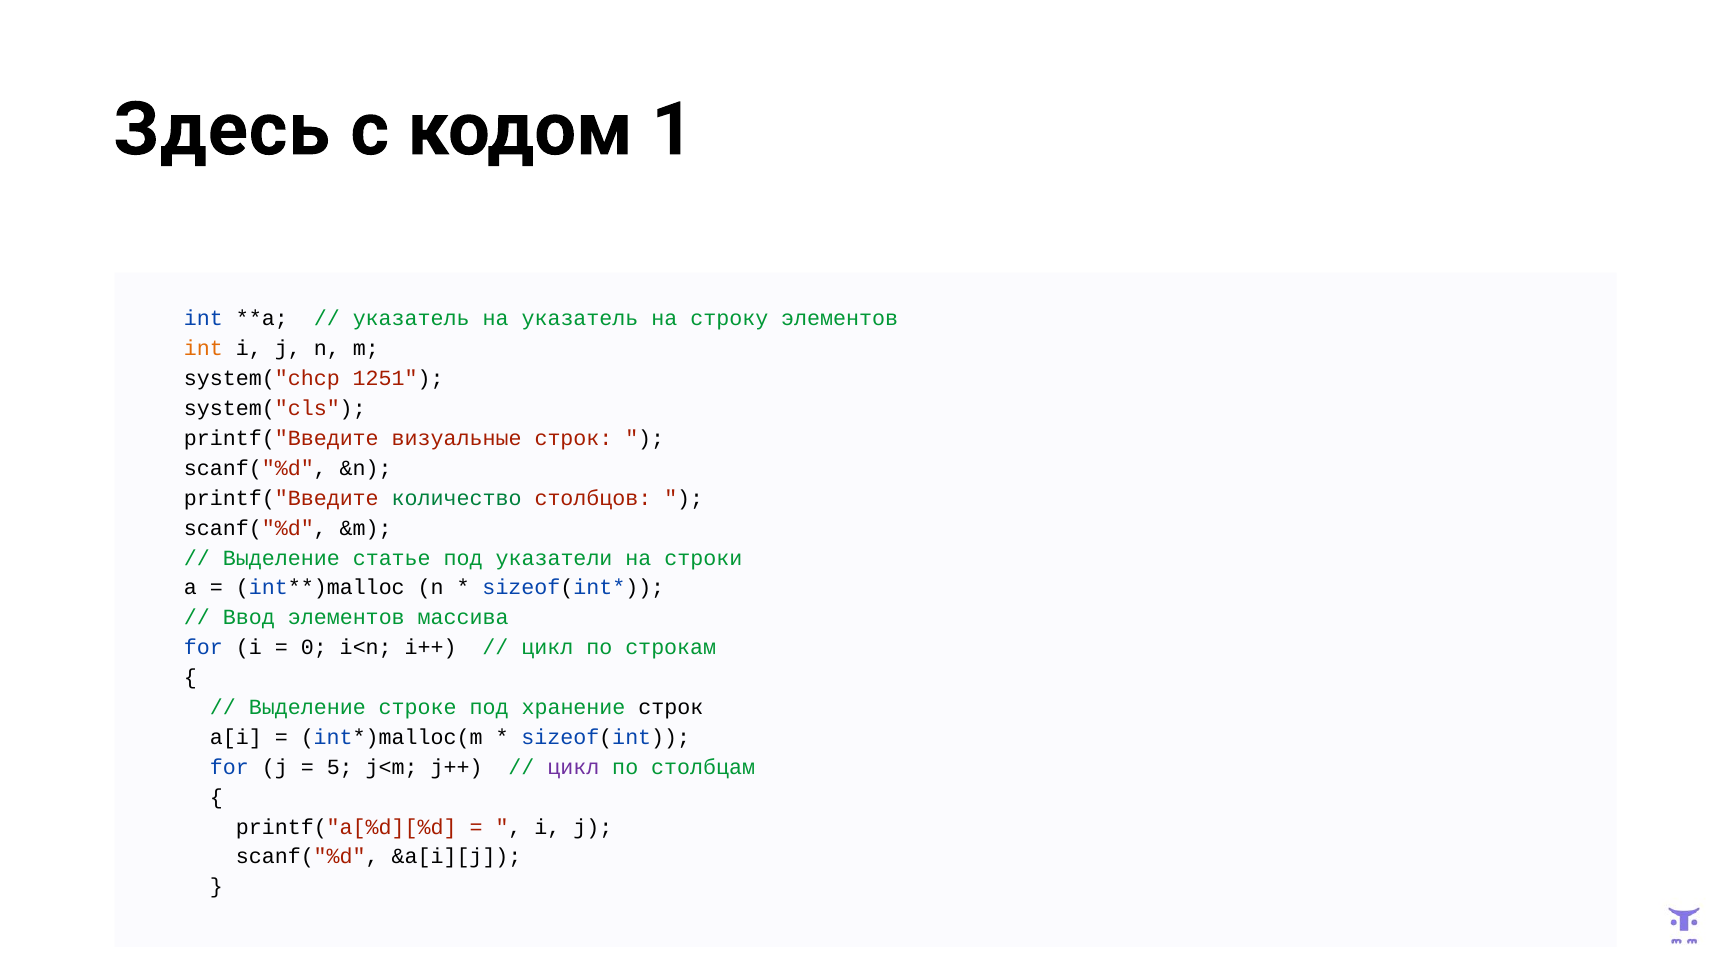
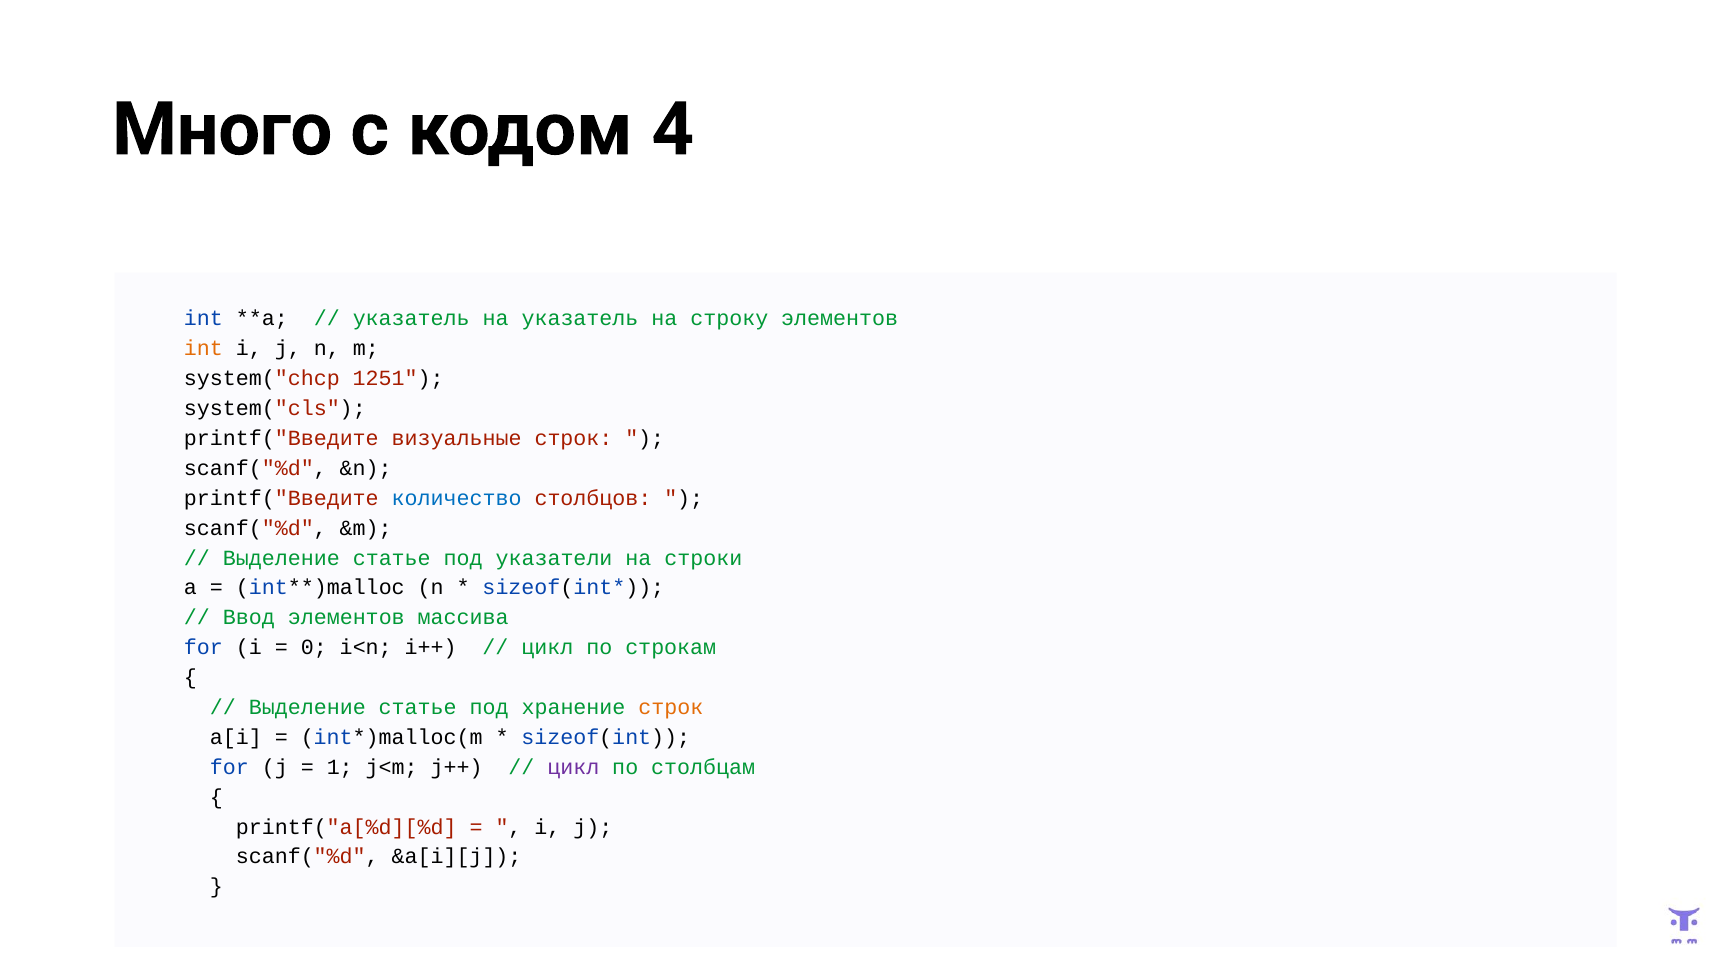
Здесь: Здесь -> Много (222, 130)
1: 1 -> 4 (673, 130)
количество colour: green -> blue (457, 498)
строке: строке -> статье (418, 707)
строк colour: black -> orange (671, 707)
5: 5 -> 1 (340, 767)
